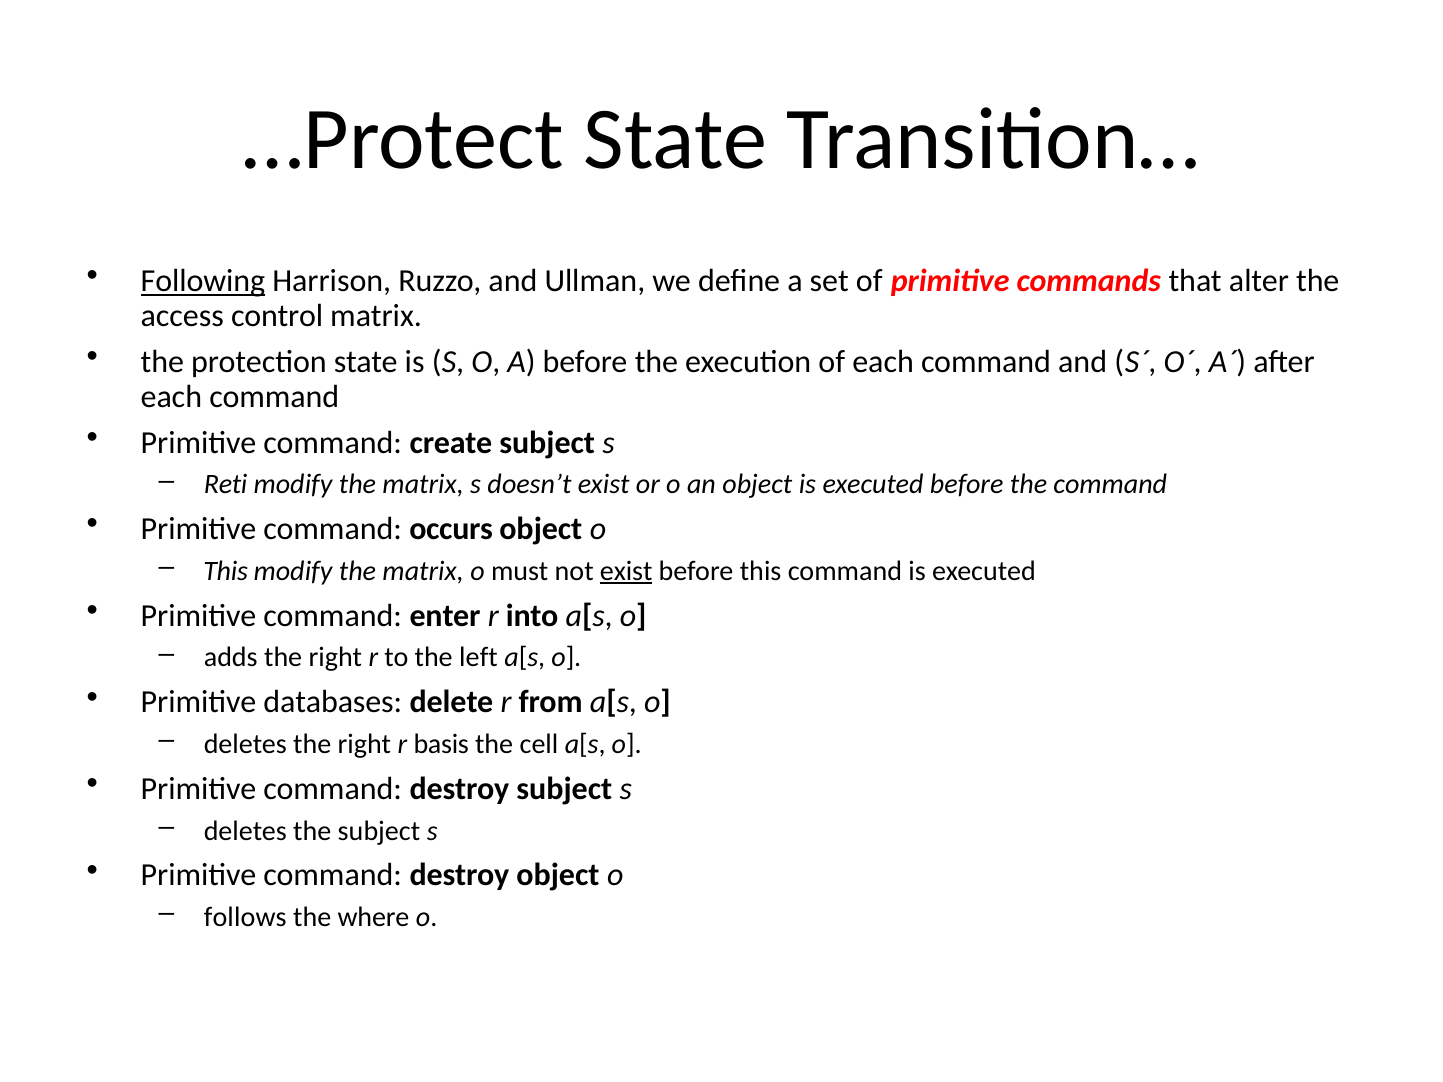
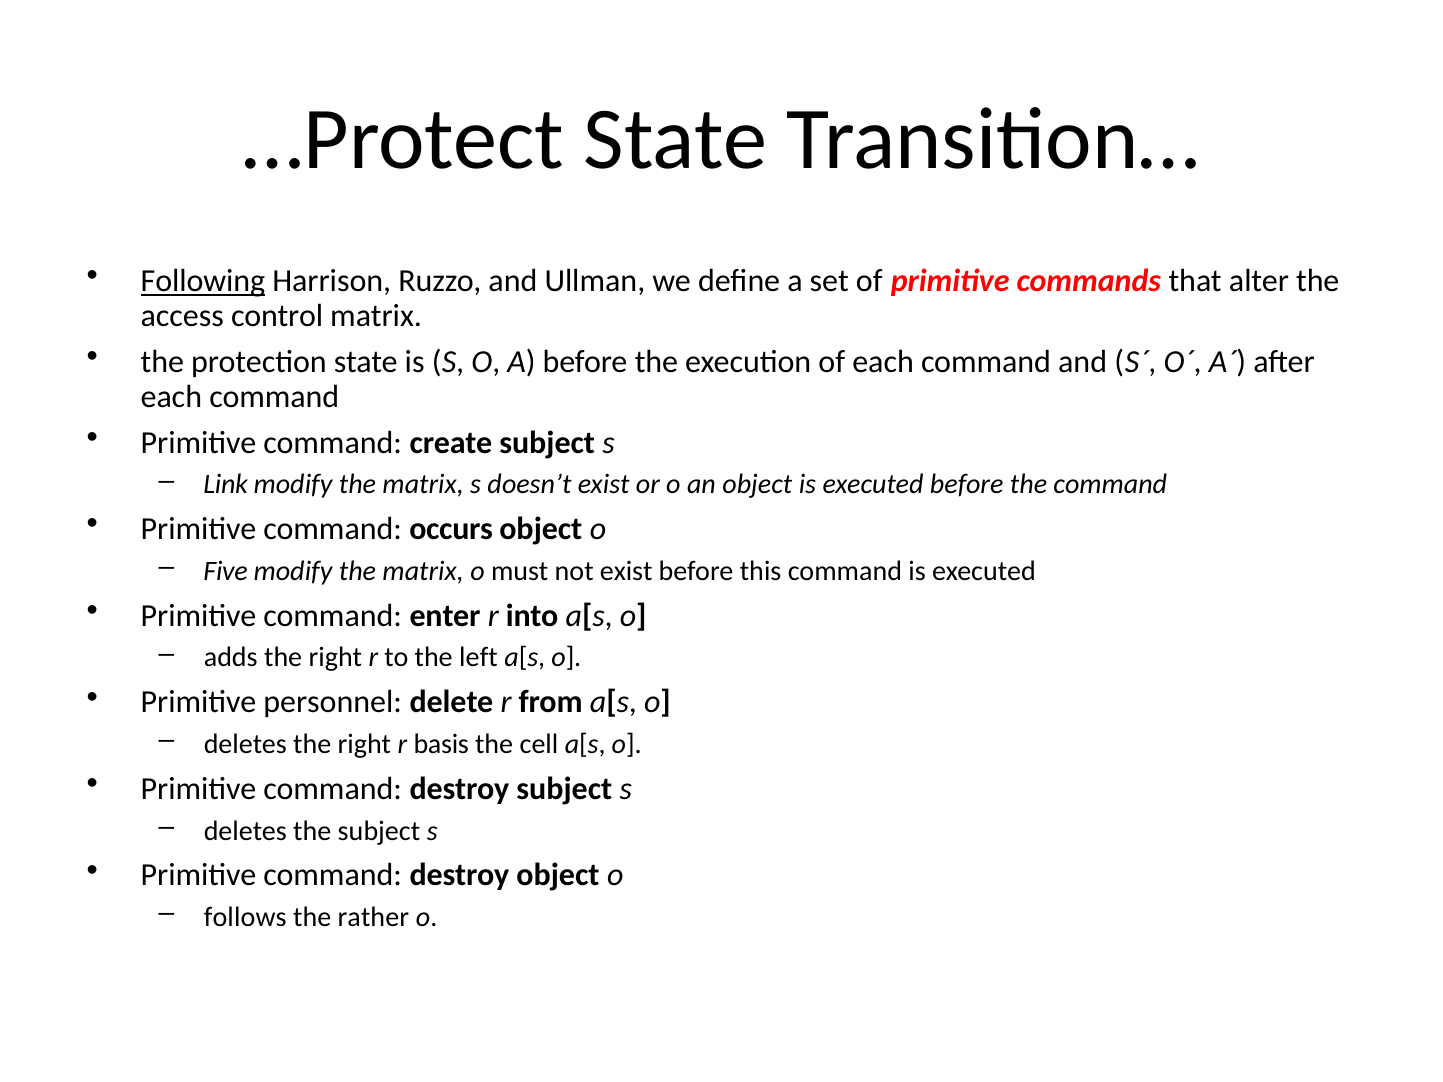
Reti: Reti -> Link (226, 485)
This: This -> Five (226, 571)
exist underline: present -> none (626, 571)
databases: databases -> personnel (333, 702)
where: where -> rather (373, 918)
